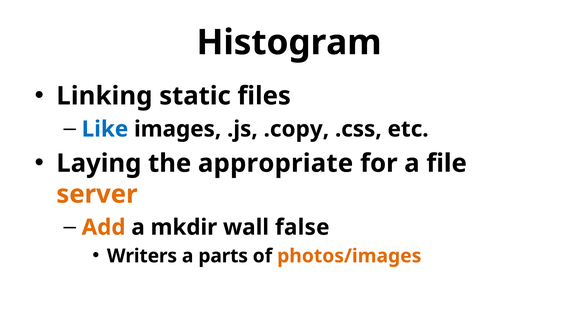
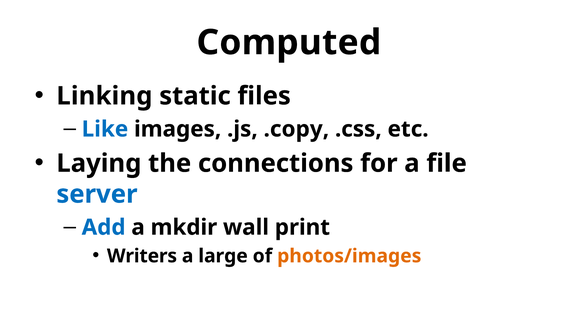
Histogram: Histogram -> Computed (289, 43)
appropriate: appropriate -> connections (276, 163)
server colour: orange -> blue (97, 194)
Add colour: orange -> blue (104, 227)
false: false -> print (302, 227)
parts: parts -> large (223, 256)
